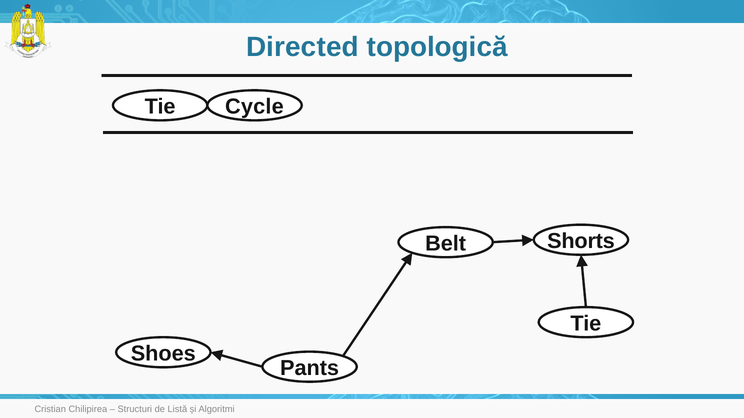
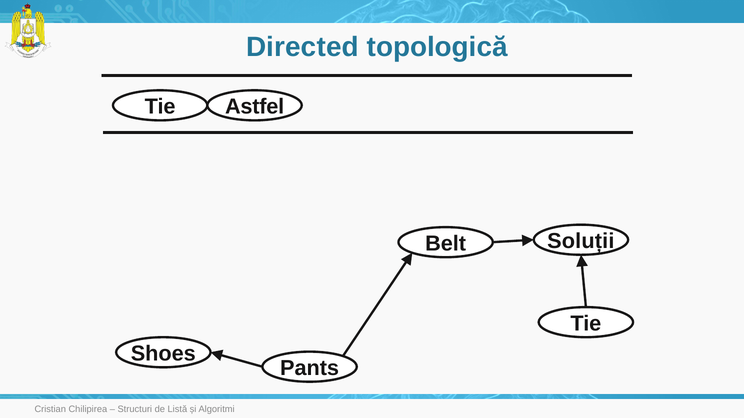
Cycle: Cycle -> Astfel (255, 107)
Shorts: Shorts -> Soluții (581, 242)
